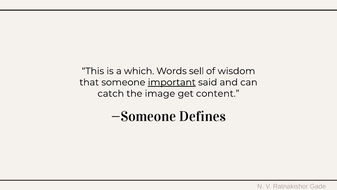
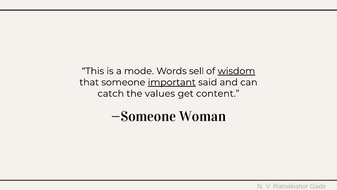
which: which -> mode (139, 71)
wisdom underline: none -> present (236, 71)
image: image -> values (160, 93)
Defines: Defines -> Woman (203, 116)
